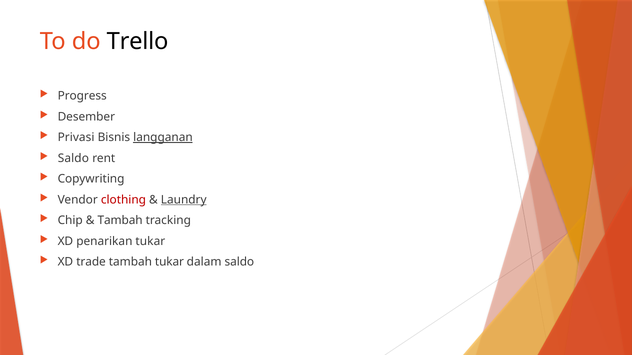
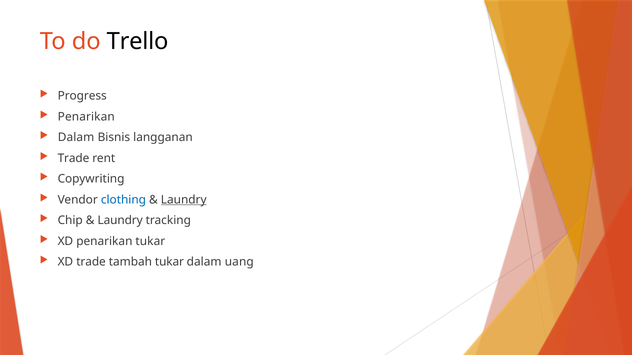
Desember: Desember -> Penarikan (86, 117)
Privasi: Privasi -> Dalam (76, 138)
langganan underline: present -> none (163, 138)
Saldo: Saldo -> Trade (73, 158)
clothing colour: red -> blue (123, 200)
Tambah: Tambah -> Laundry (120, 221)
dalam saldo: saldo -> uang (239, 262)
